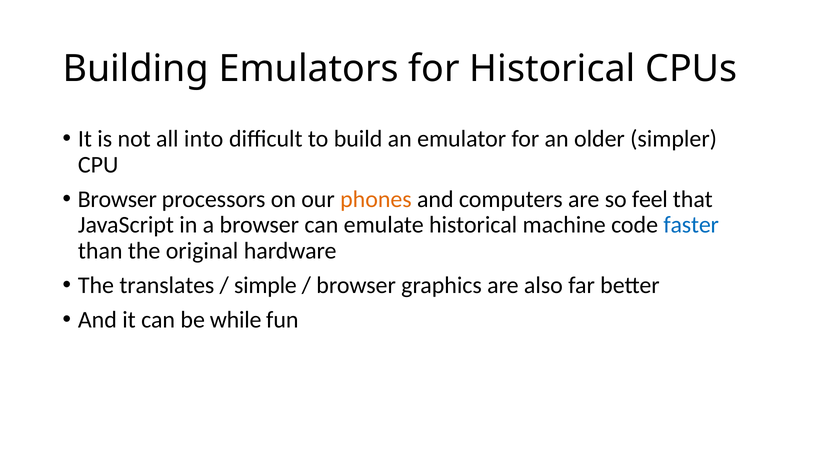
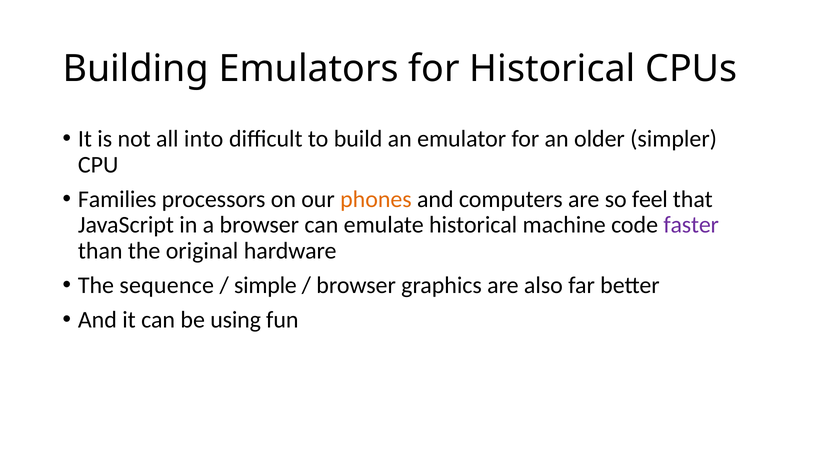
Browser: Browser -> Families (117, 199)
faster colour: blue -> purple (691, 225)
translates: translates -> sequence (167, 285)
while: while -> using (236, 320)
